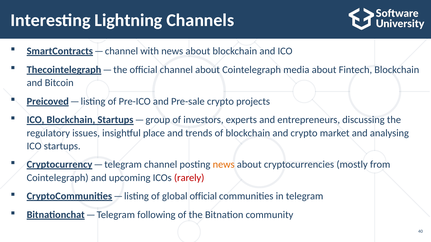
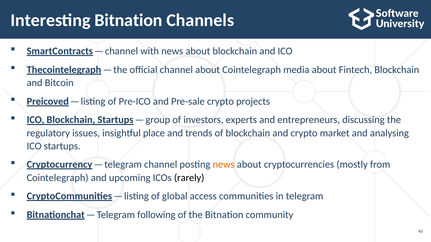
Interesting Lightning: Lightning -> Bitnation (129, 20)
rarely colour: red -> black (189, 178)
global official: official -> access (203, 197)
